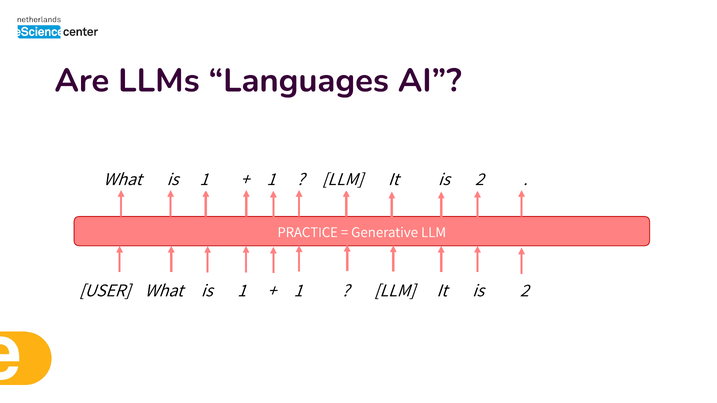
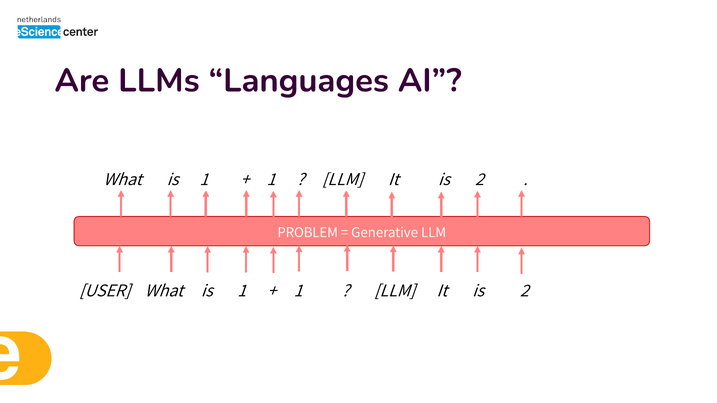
PRACTICE: PRACTICE -> PROBLEM (308, 232)
